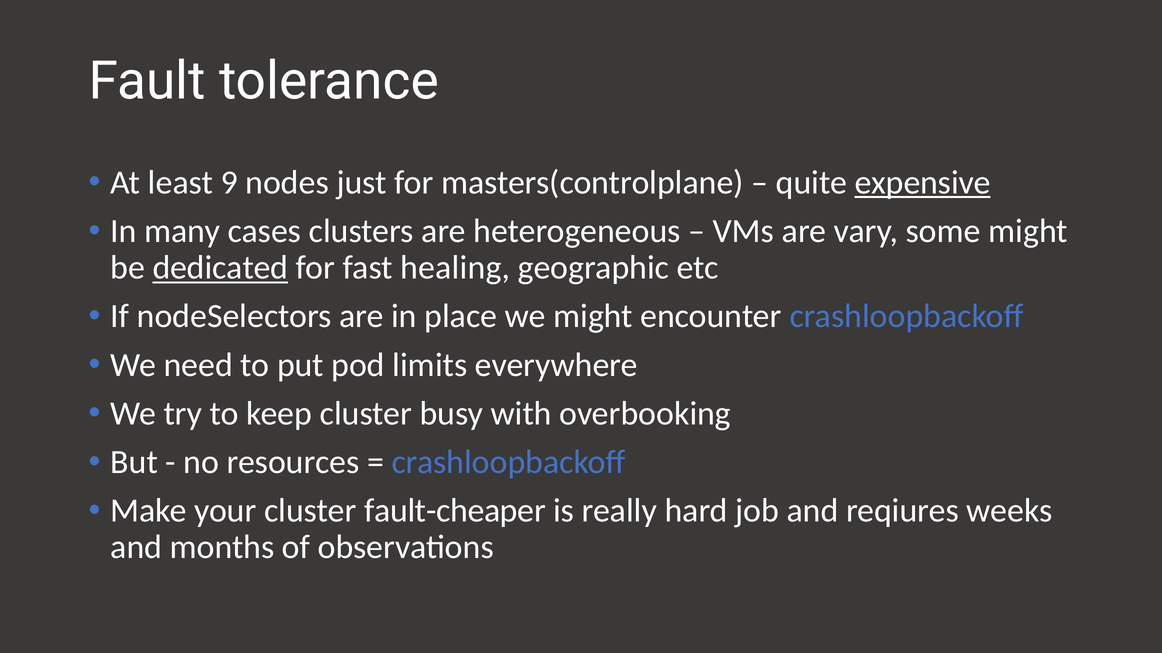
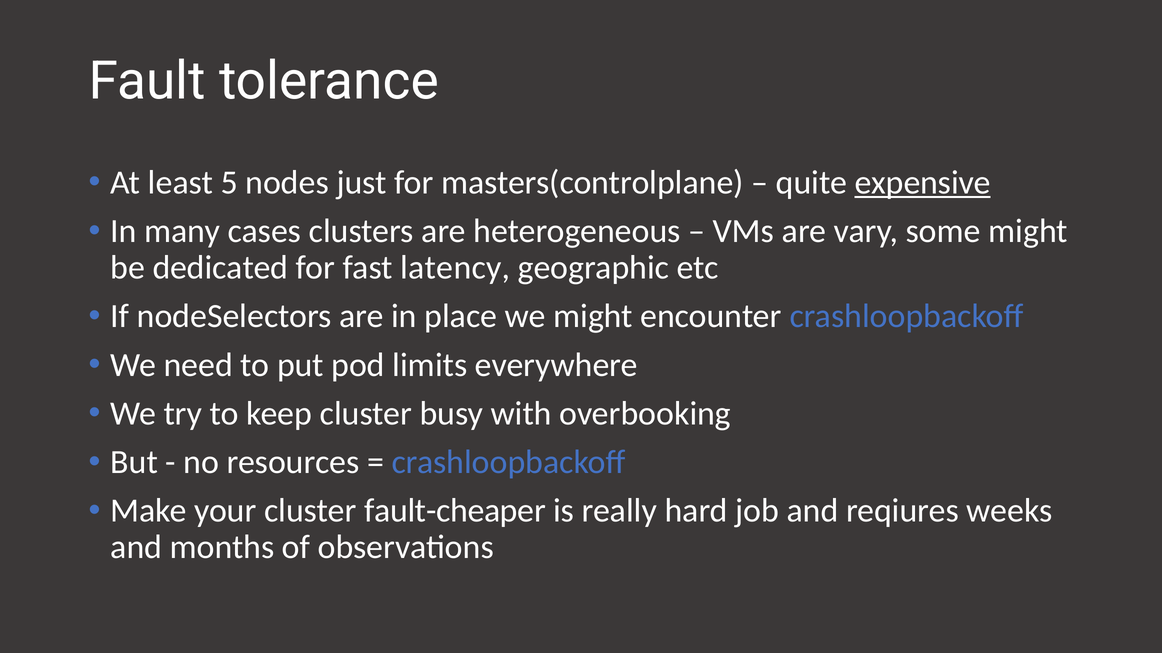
9: 9 -> 5 (229, 183)
dedicated underline: present -> none (220, 268)
healing: healing -> latency (455, 268)
